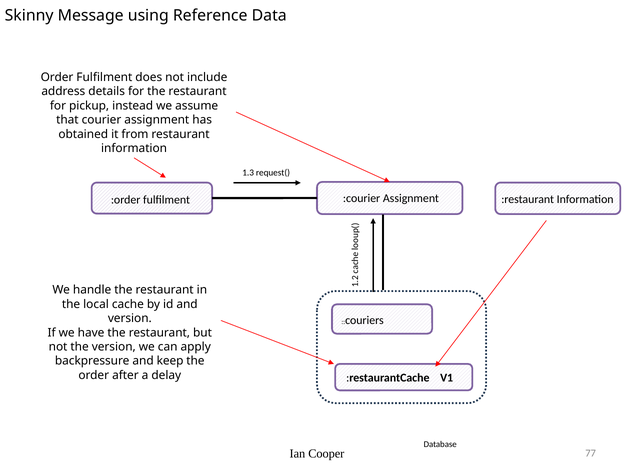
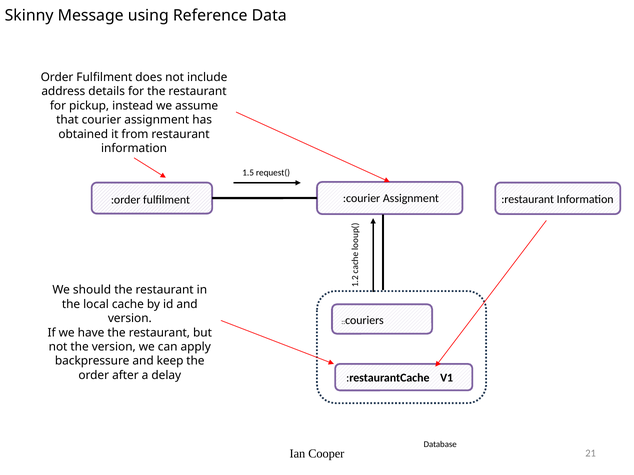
1.3: 1.3 -> 1.5 (248, 173)
handle: handle -> should (92, 290)
77: 77 -> 21 (591, 454)
